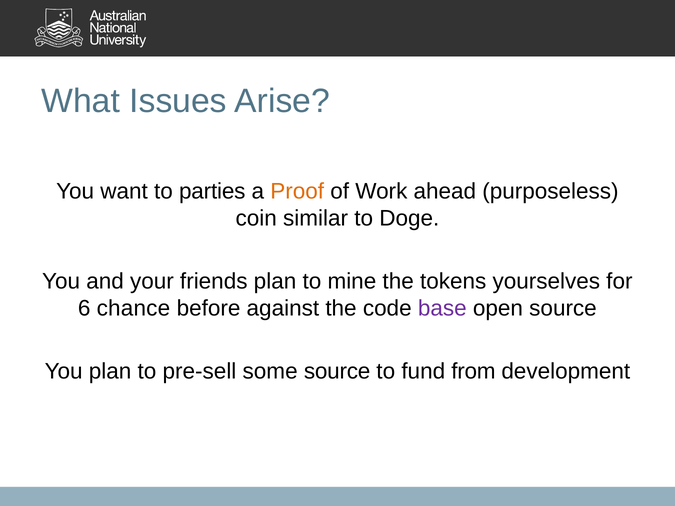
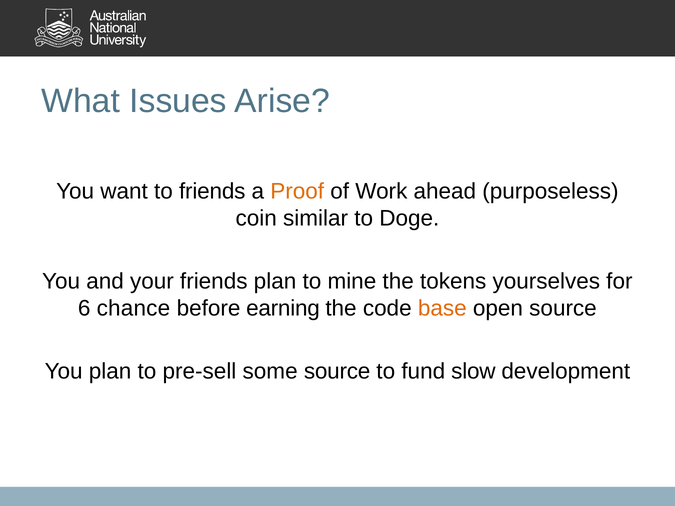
to parties: parties -> friends (212, 191)
against: against -> earning (283, 308)
base colour: purple -> orange (442, 308)
from: from -> slow (473, 371)
